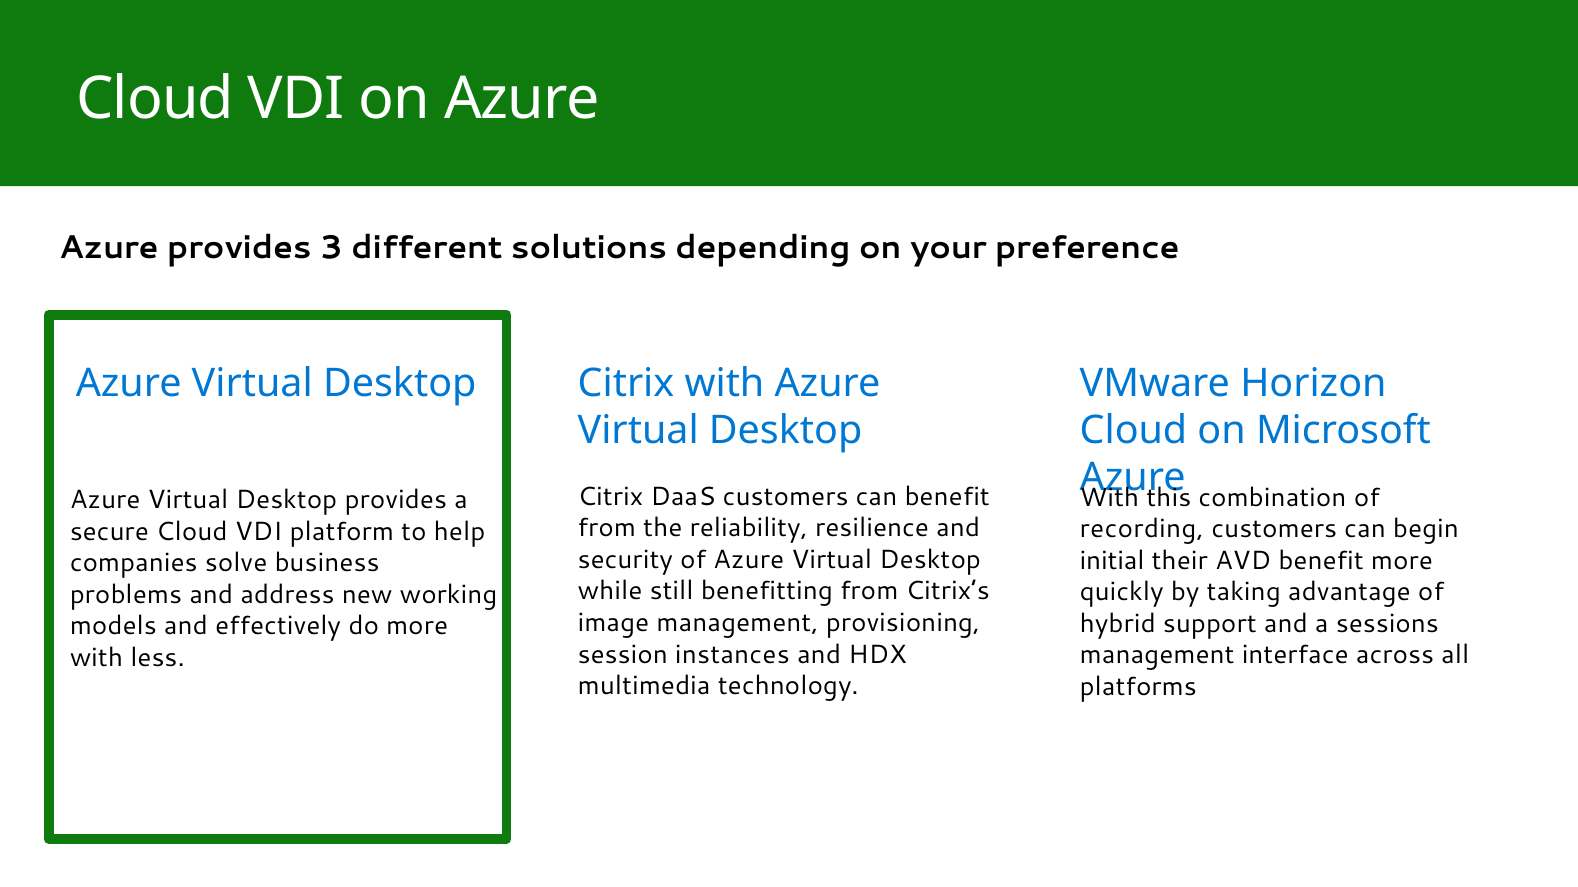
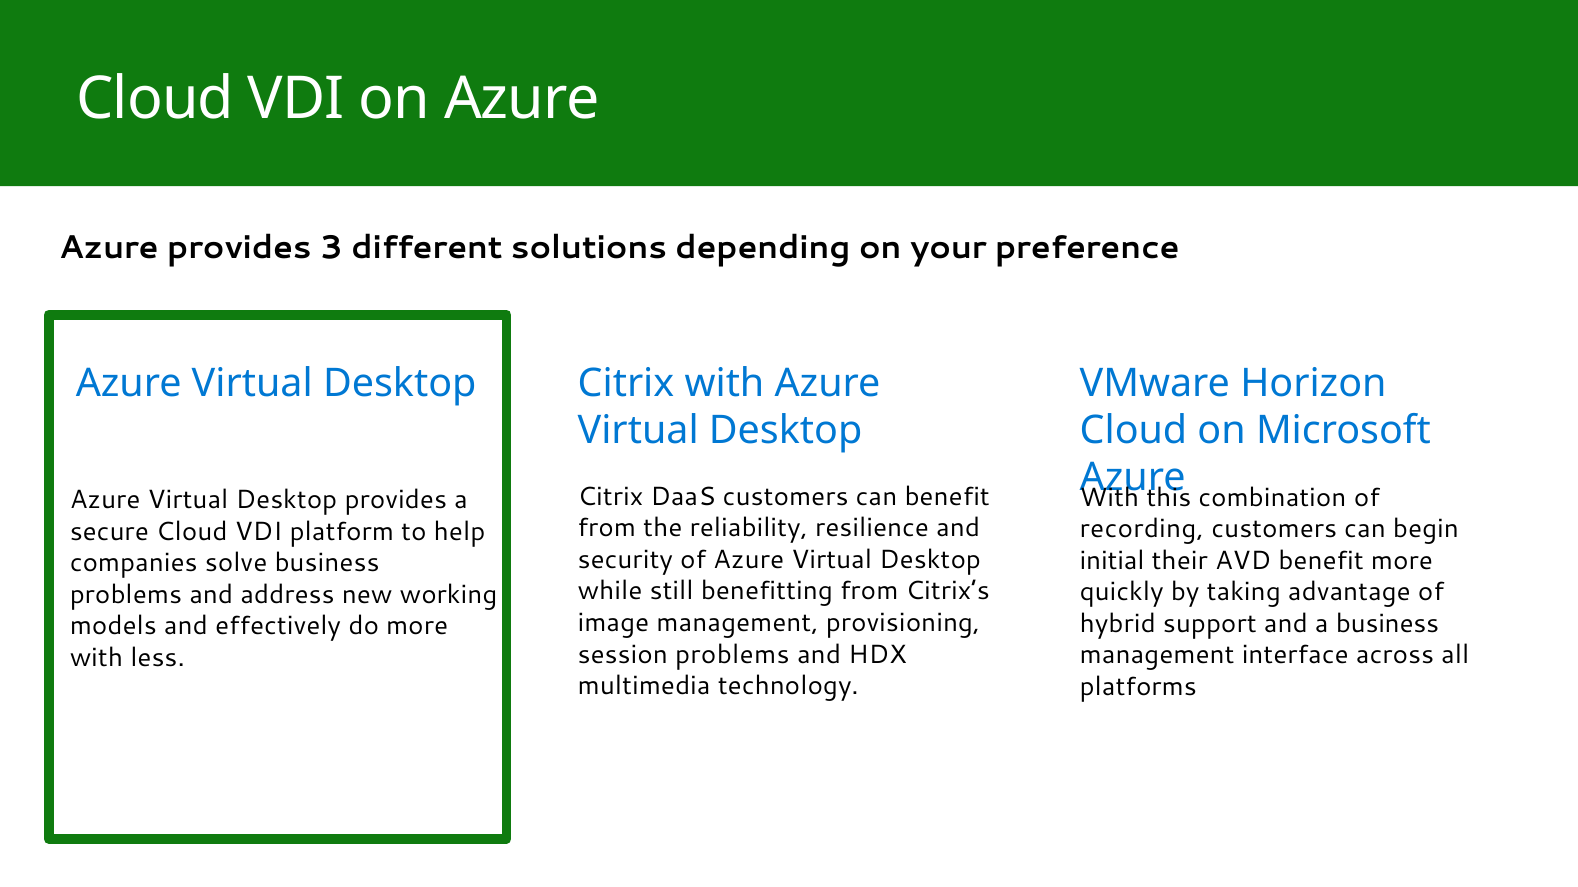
a sessions: sessions -> business (1388, 624)
session instances: instances -> problems (732, 655)
